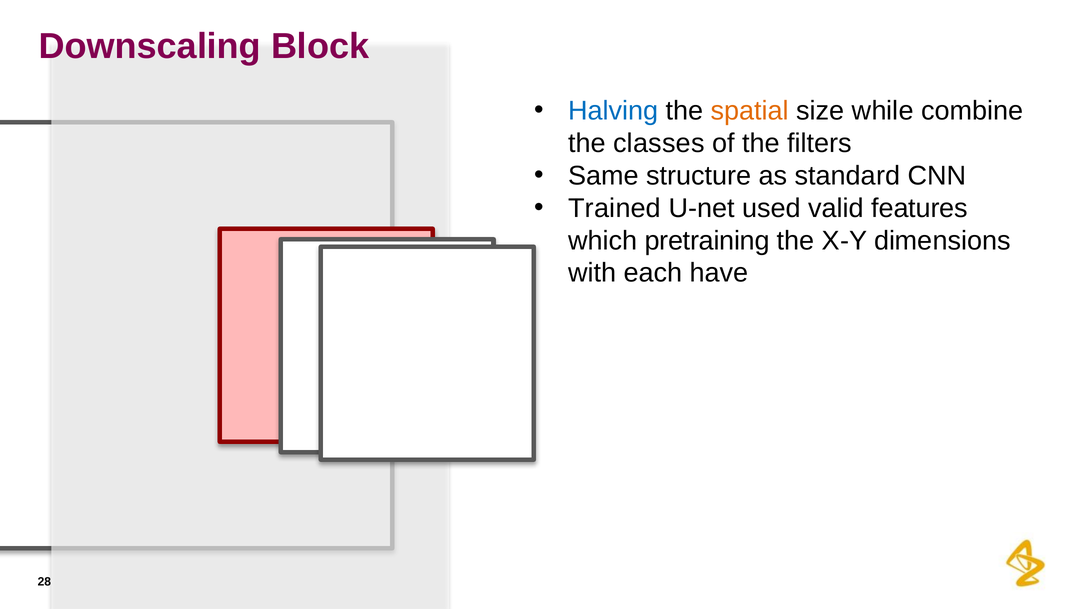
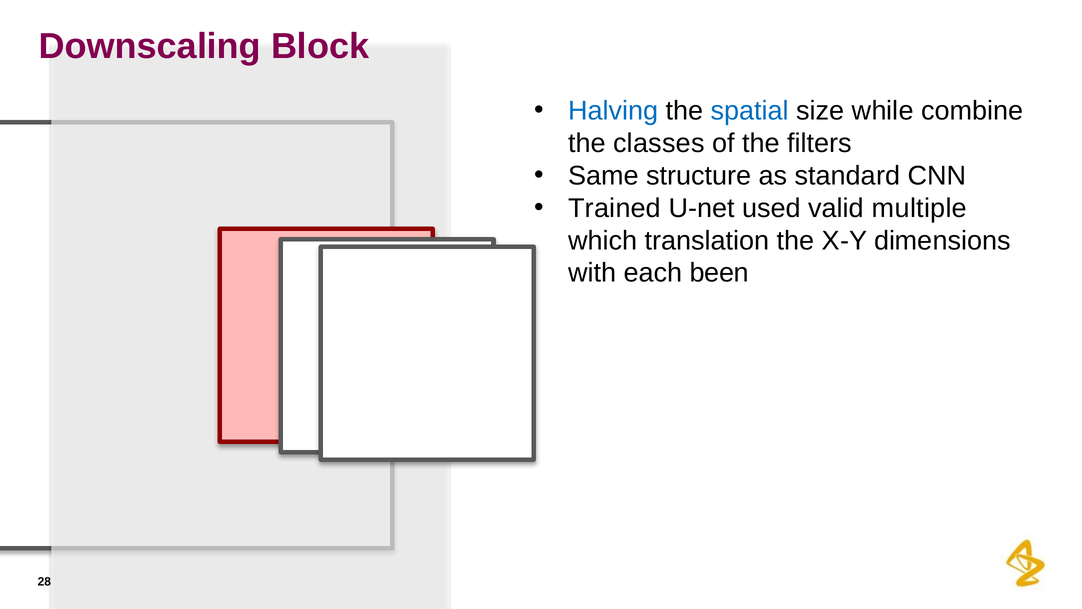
spatial colour: orange -> blue (750, 111)
features: features -> multiple (919, 208)
pretraining: pretraining -> translation (707, 240)
have: have -> been (719, 273)
